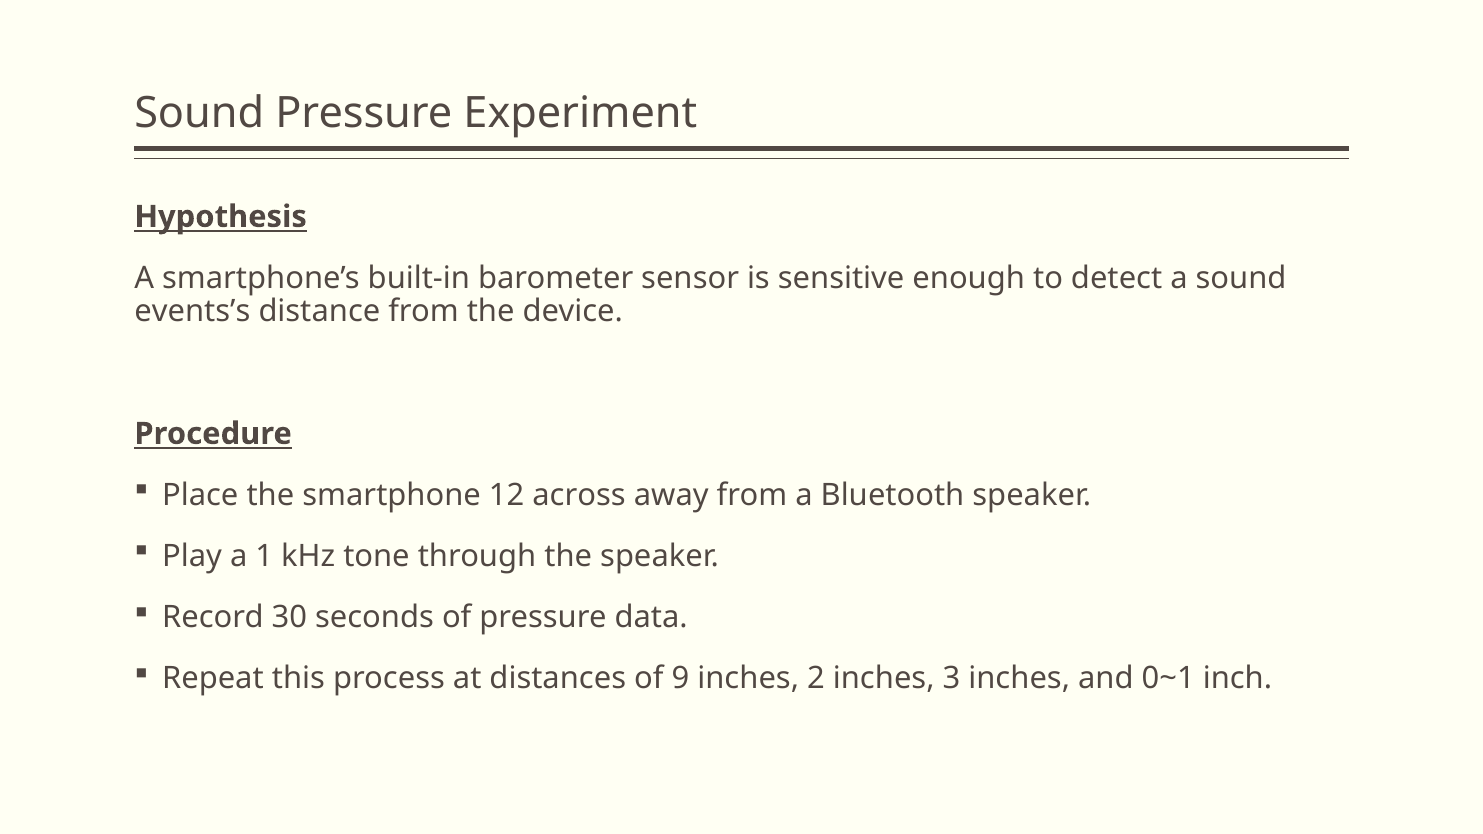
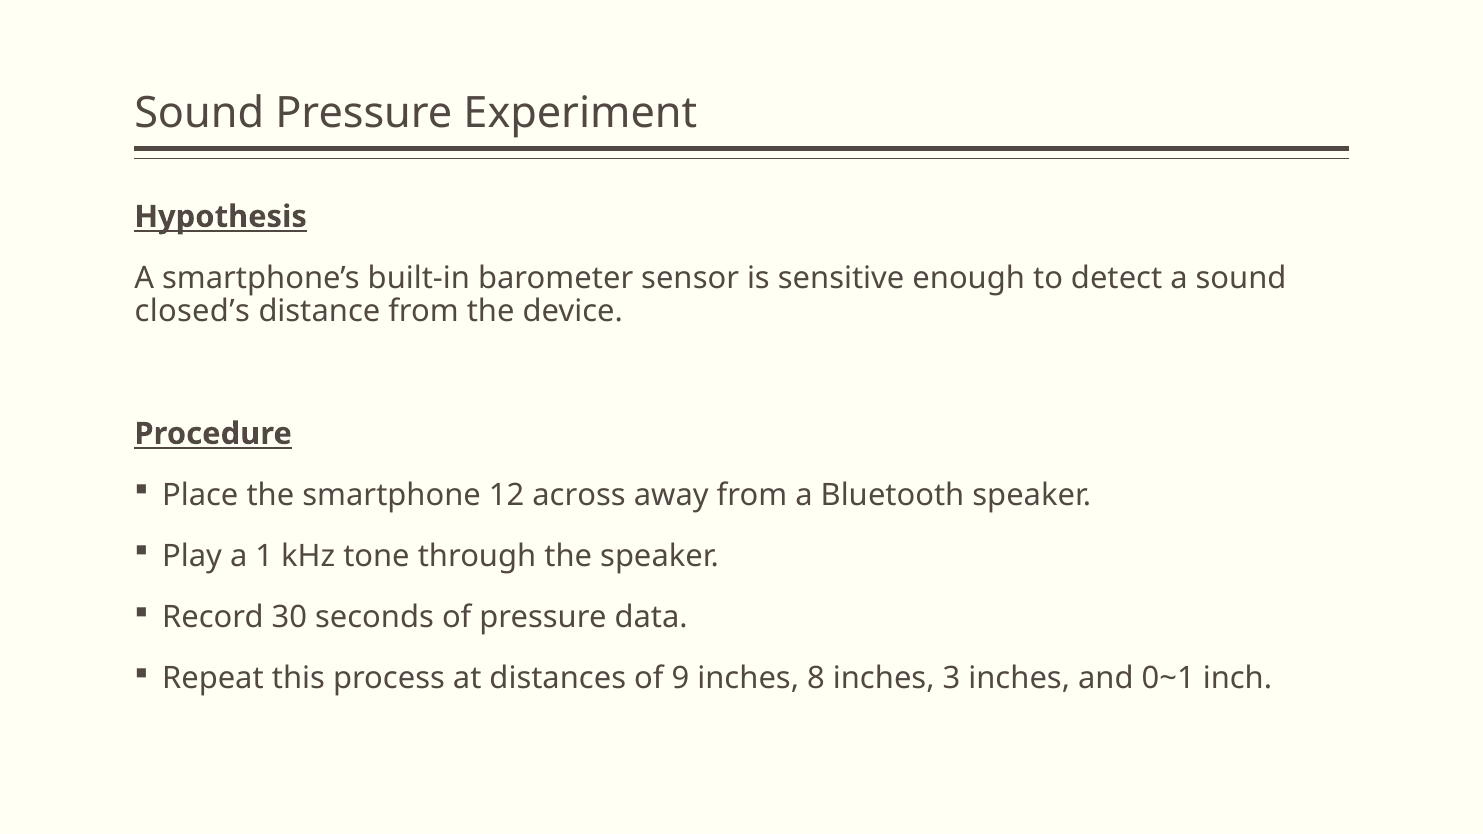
events’s: events’s -> closed’s (192, 311)
2: 2 -> 8 (816, 679)
